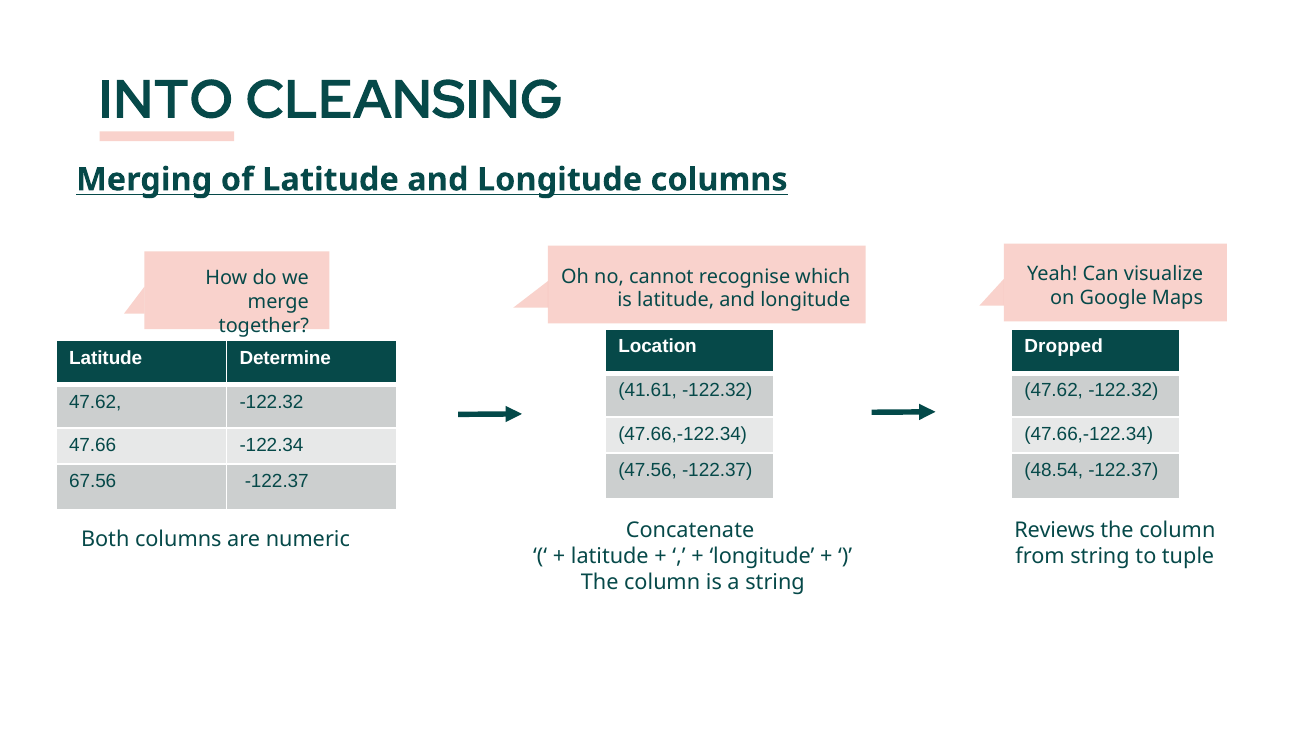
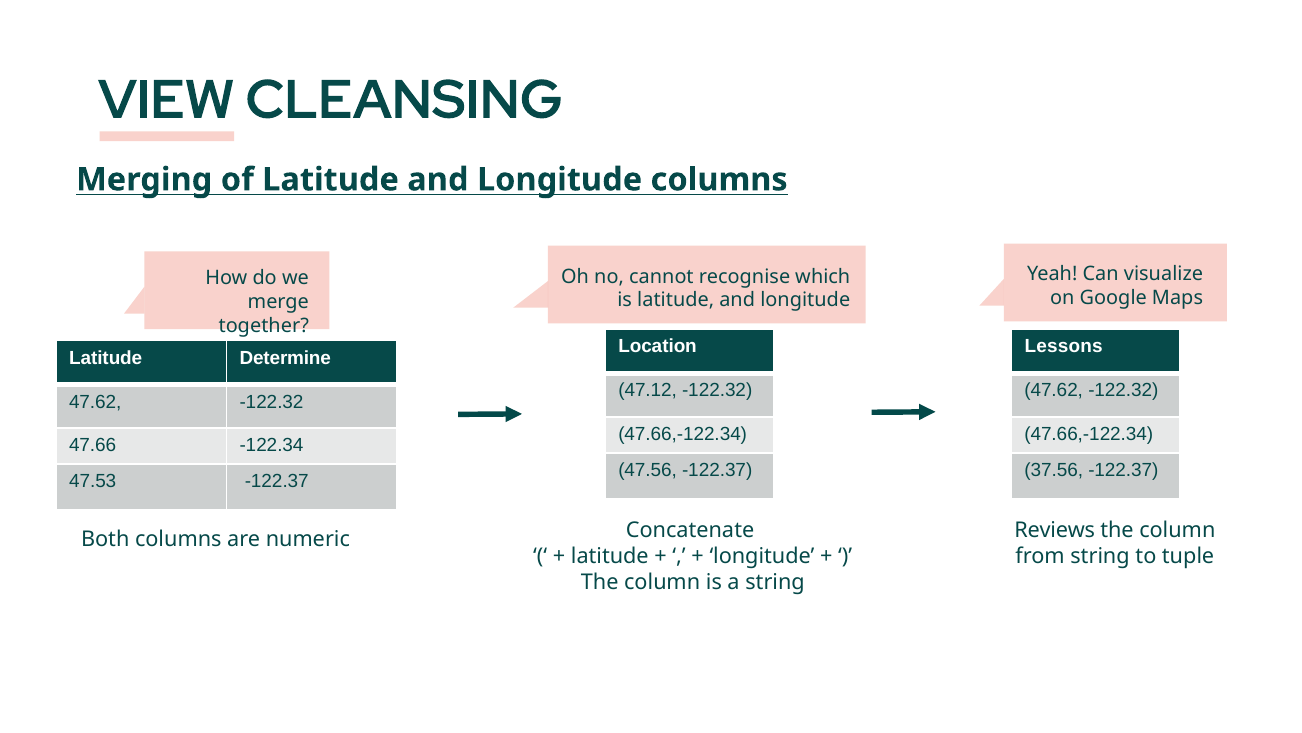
INTO: INTO -> VIEW (166, 100)
Dropped: Dropped -> Lessons (1064, 346)
41.61: 41.61 -> 47.12 (648, 390)
48.54: 48.54 -> 37.56 (1054, 470)
67.56: 67.56 -> 47.53 (93, 481)
